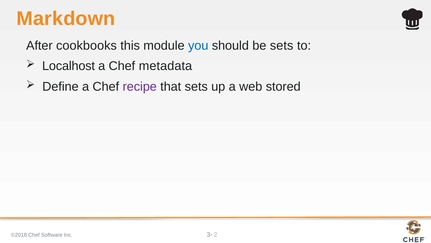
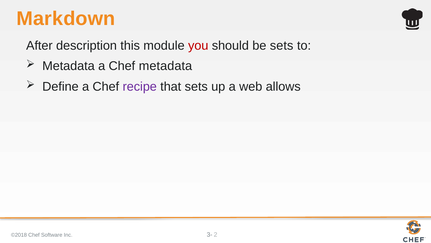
cookbooks: cookbooks -> description (87, 45)
you colour: blue -> red (198, 45)
Localhost: Localhost -> Metadata (68, 66)
stored: stored -> allows (283, 86)
